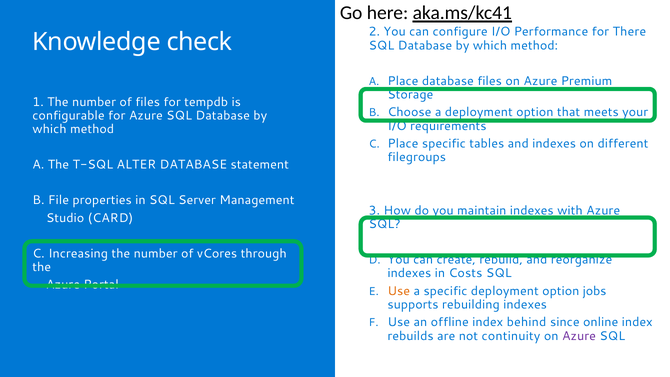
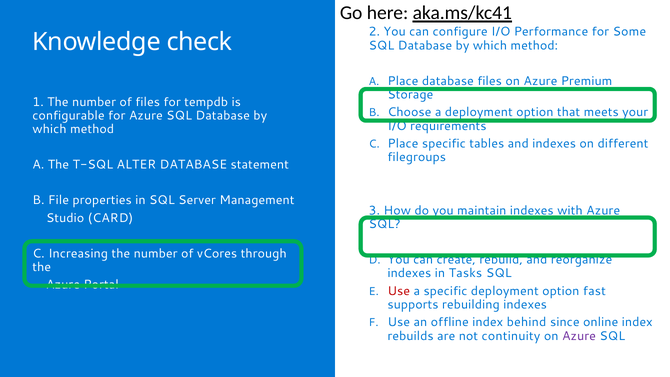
There: There -> Some (629, 32)
Costs: Costs -> Tasks (465, 273)
Use colour: orange -> red (399, 291)
jobs: jobs -> fast (594, 291)
